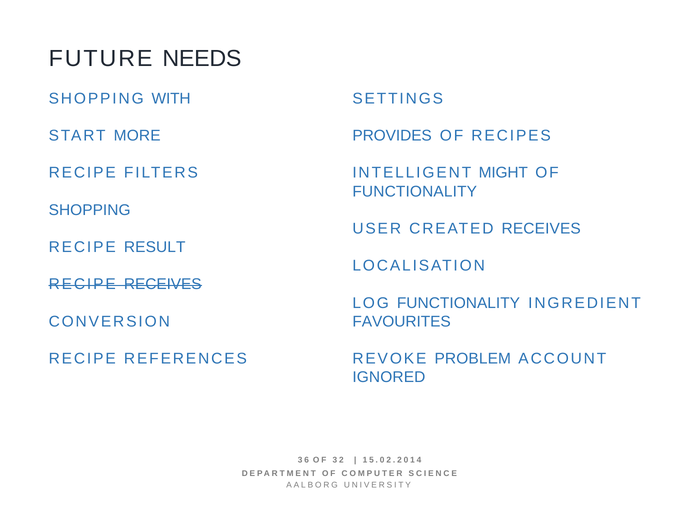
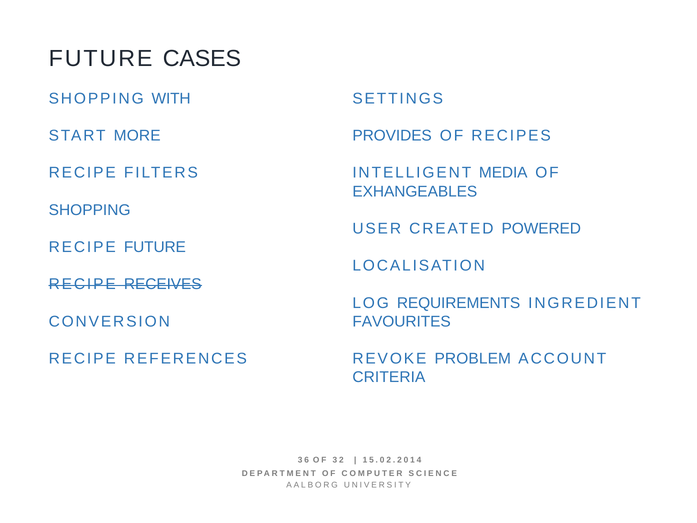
NEEDS: NEEDS -> CASES (202, 58)
MIGHT: MIGHT -> MEDIA (503, 173)
FUNCTIONALITY: FUNCTIONALITY -> EXHANGEABLES (415, 191)
CREATED RECEIVES: RECEIVES -> POWERED (541, 228)
RECIPE RESULT: RESULT -> FUTURE (155, 247)
LOG FUNCTIONALITY: FUNCTIONALITY -> REQUIREMENTS (459, 303)
IGNORED: IGNORED -> CRITERIA (389, 377)
